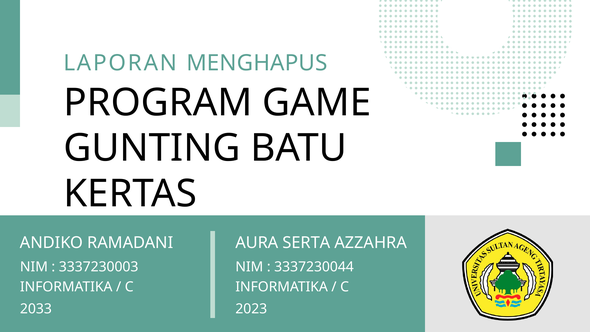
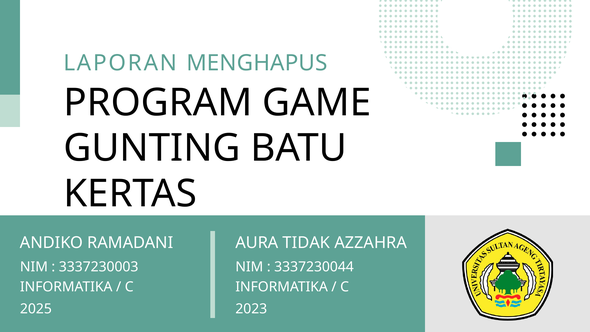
SERTA: SERTA -> TIDAK (306, 243)
2033: 2033 -> 2025 (36, 309)
